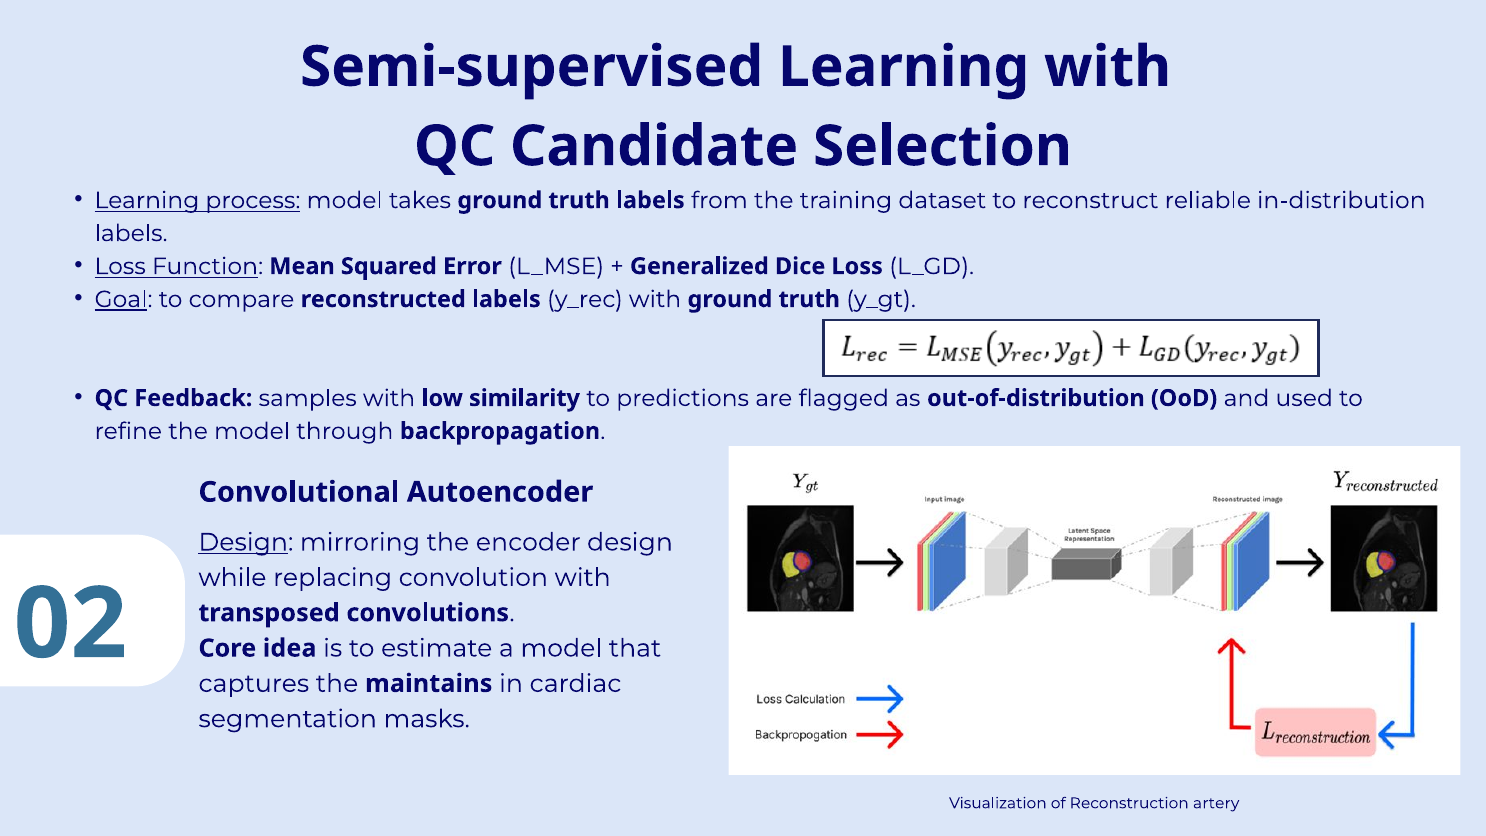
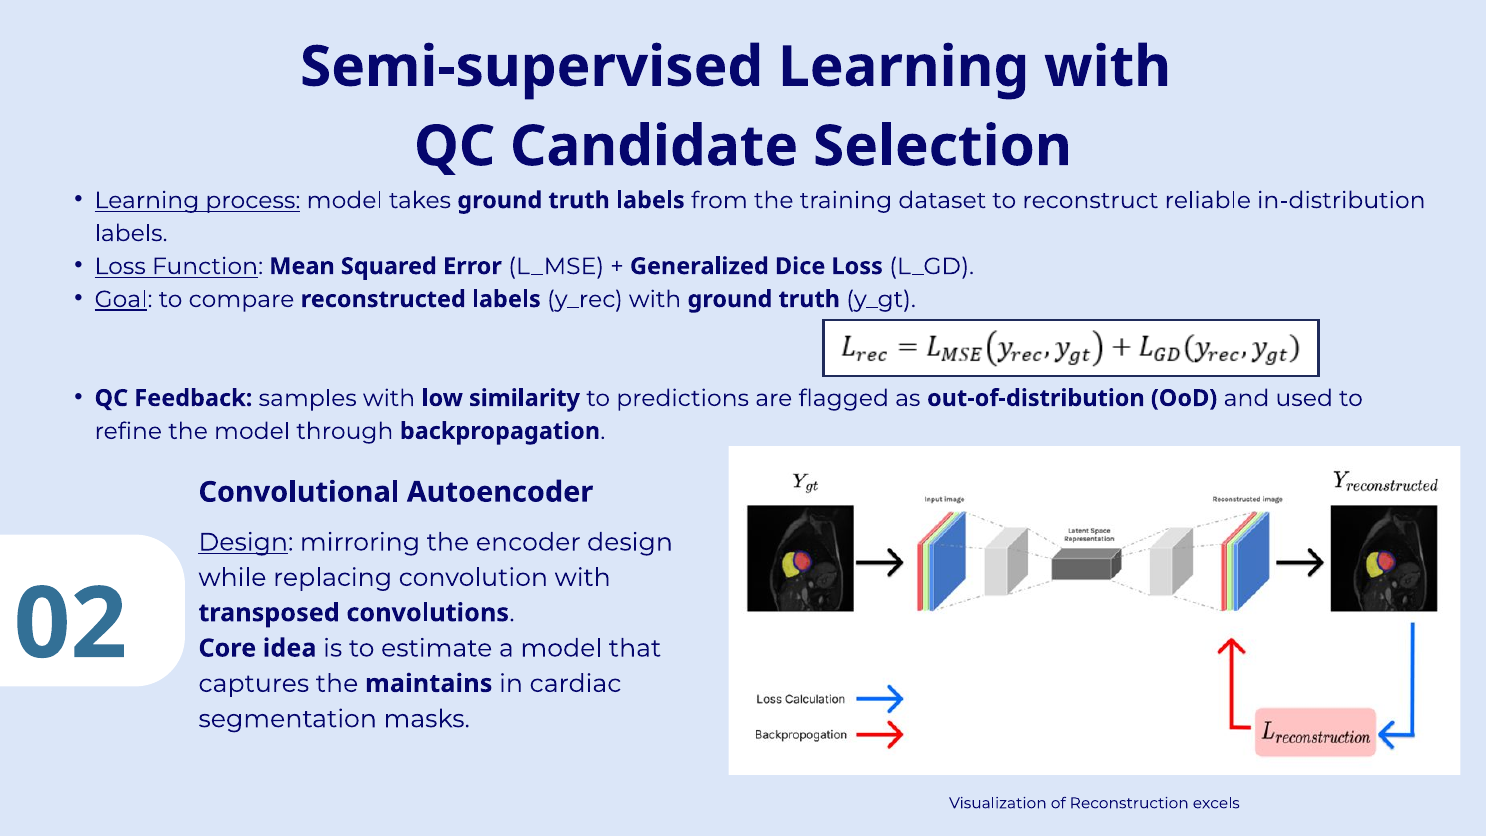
artery: artery -> excels (1216, 803)
